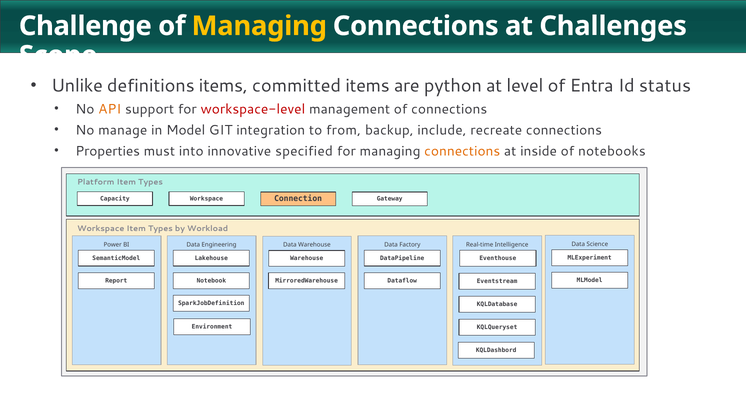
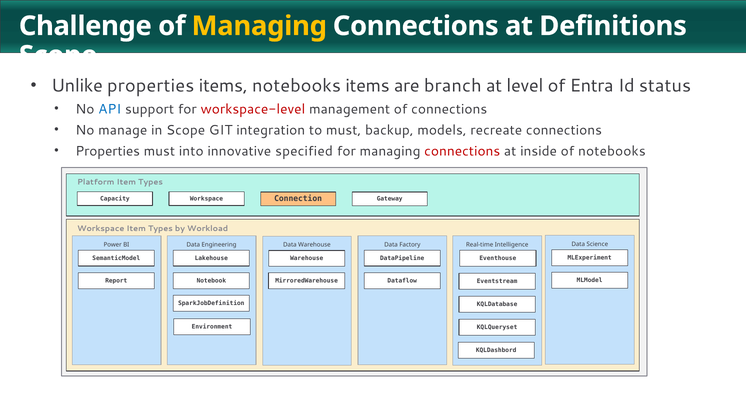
Challenges: Challenges -> Definitions (613, 26)
Unlike definitions: definitions -> properties (151, 86)
items committed: committed -> notebooks (297, 86)
python: python -> branch (453, 86)
API colour: orange -> blue (110, 109)
in Model: Model -> Scope (186, 130)
to from: from -> must (344, 130)
include: include -> models (442, 130)
connections colour: orange -> red (462, 151)
